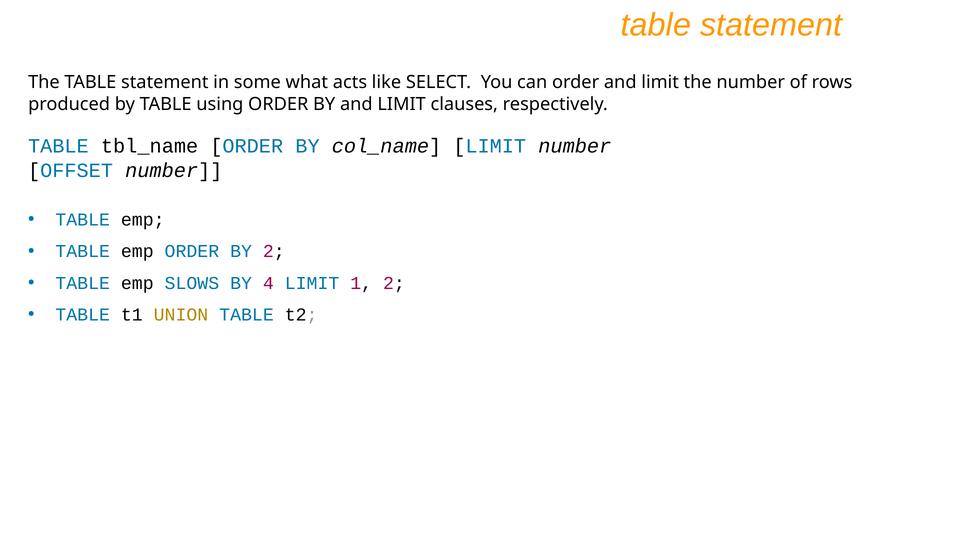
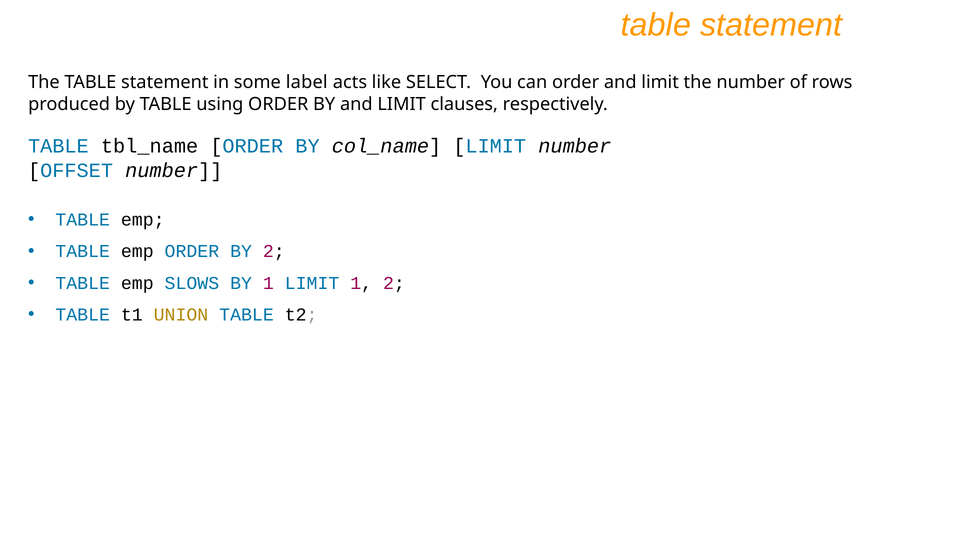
what: what -> label (307, 82)
BY 4: 4 -> 1 (268, 283)
